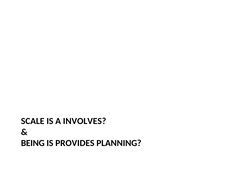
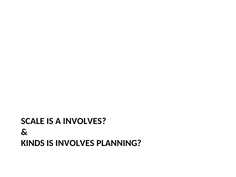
BEING: BEING -> KINDS (33, 143)
IS PROVIDES: PROVIDES -> INVOLVES (75, 143)
